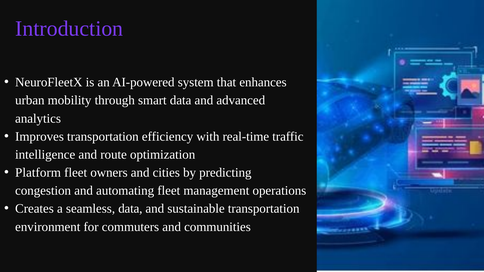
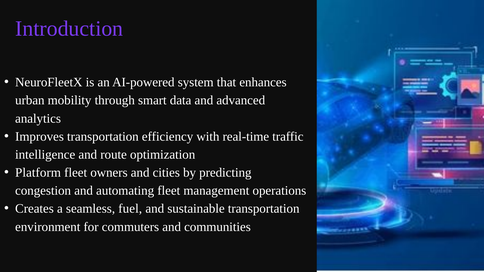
seamless data: data -> fuel (130, 209)
